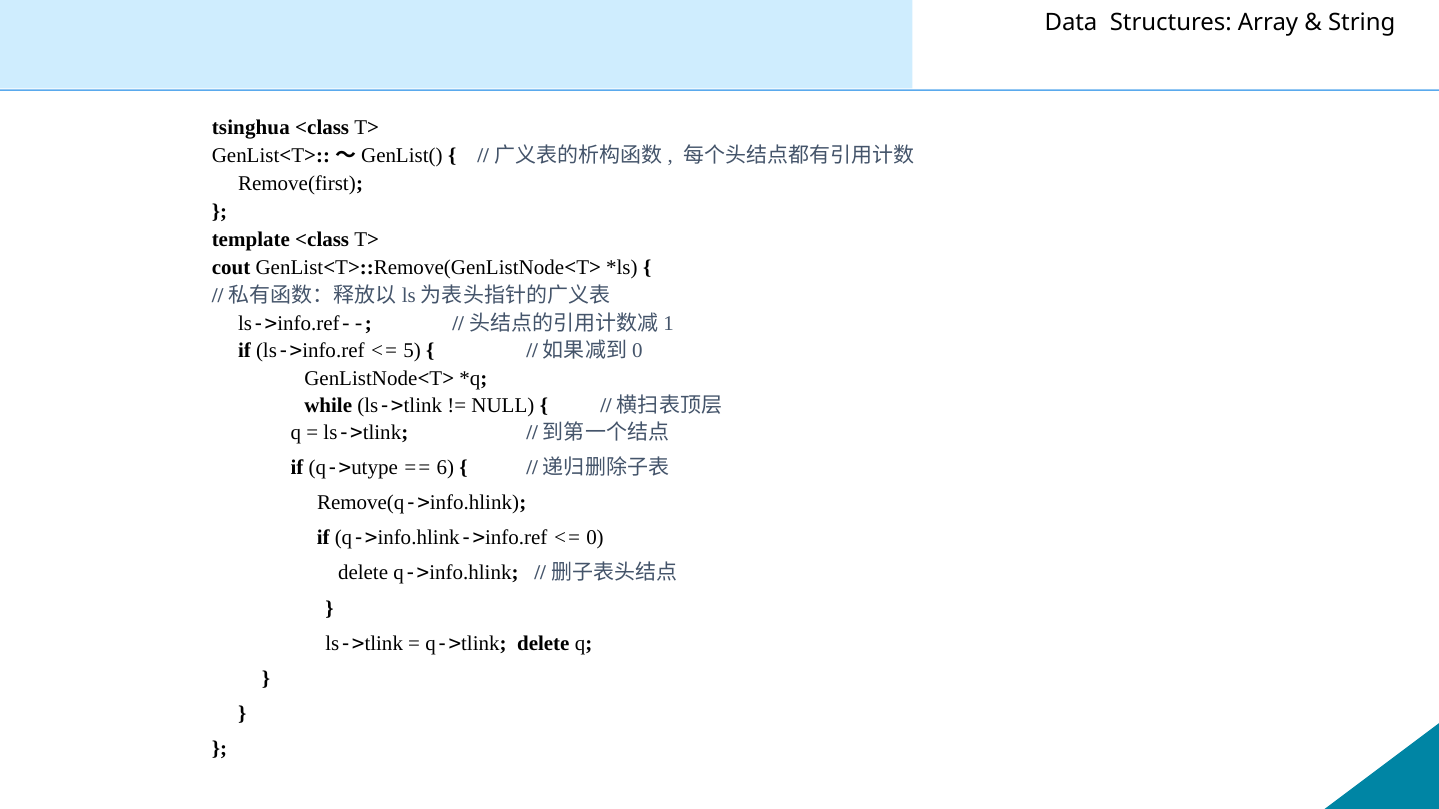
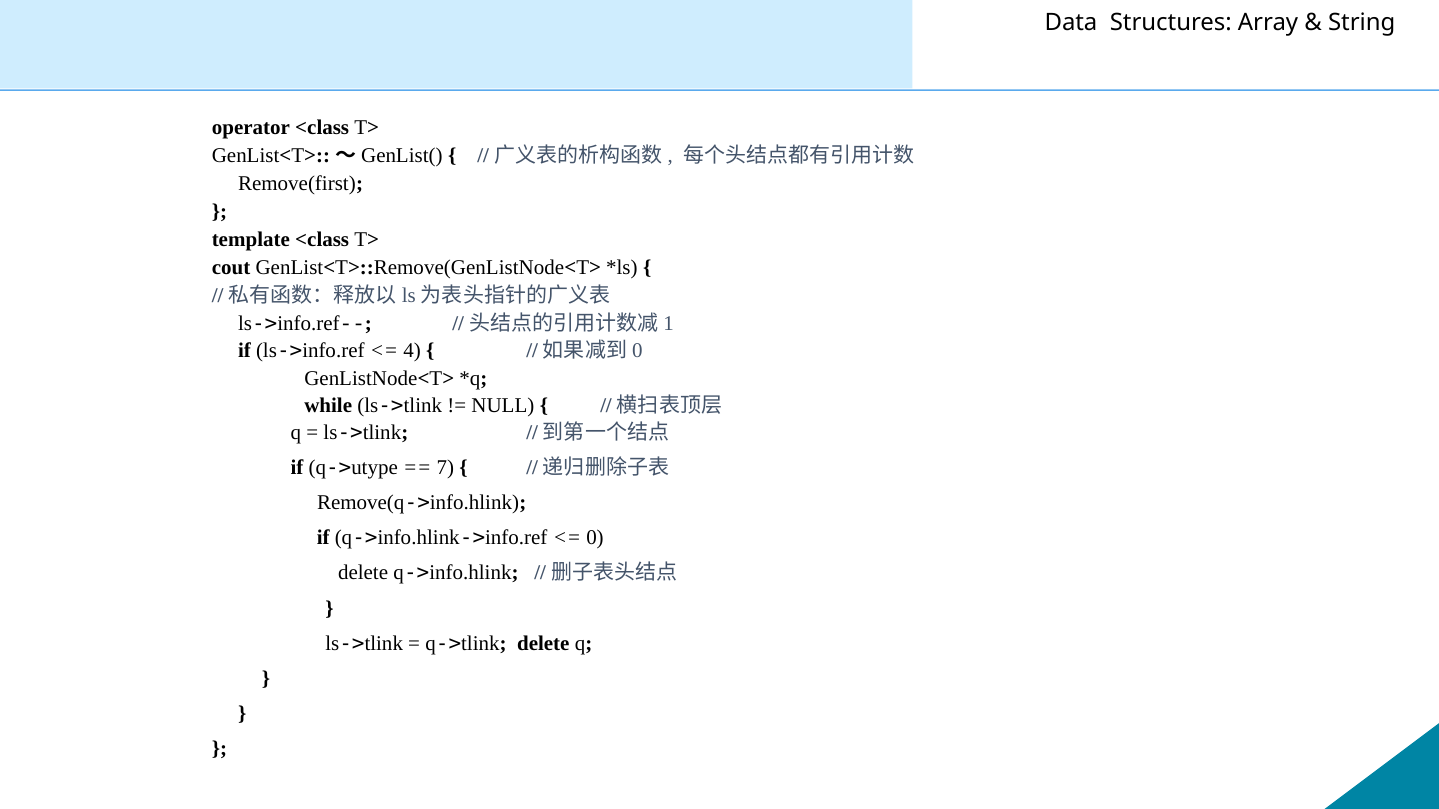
tsinghua: tsinghua -> operator (251, 128)
5: 5 -> 4 (412, 351)
6: 6 -> 7 (445, 468)
